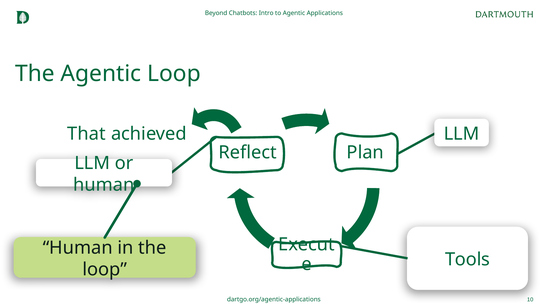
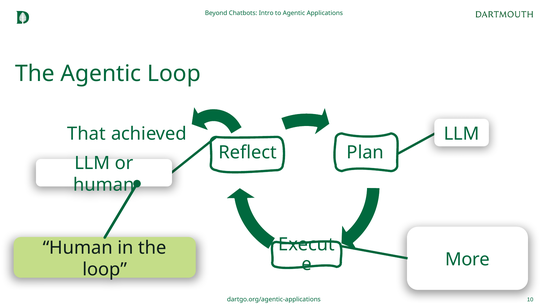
Tools: Tools -> More (468, 260)
